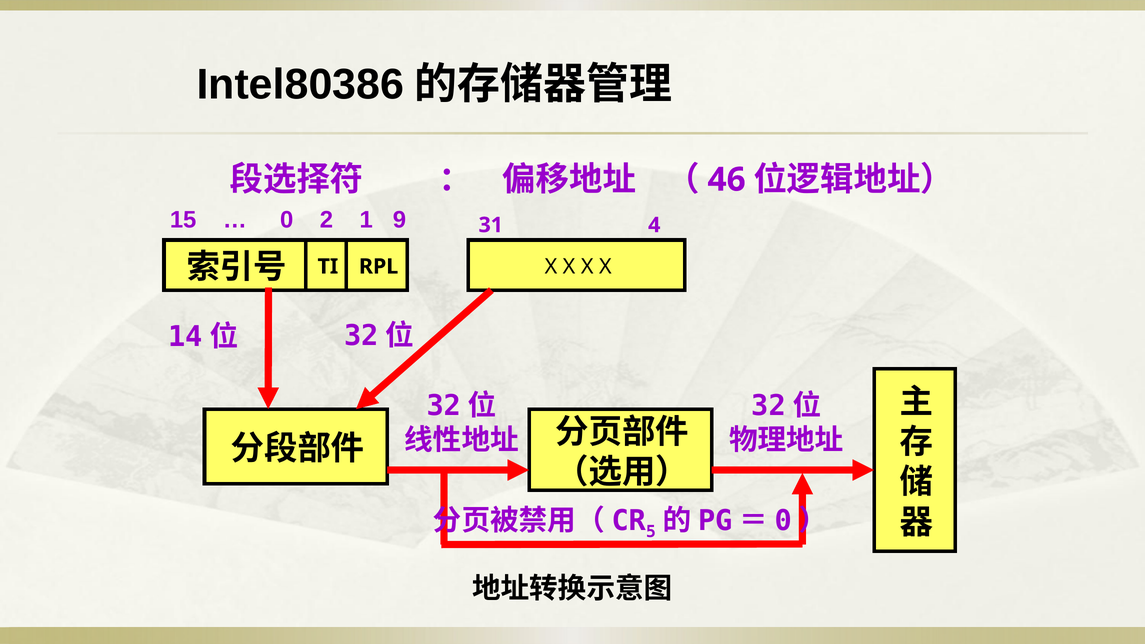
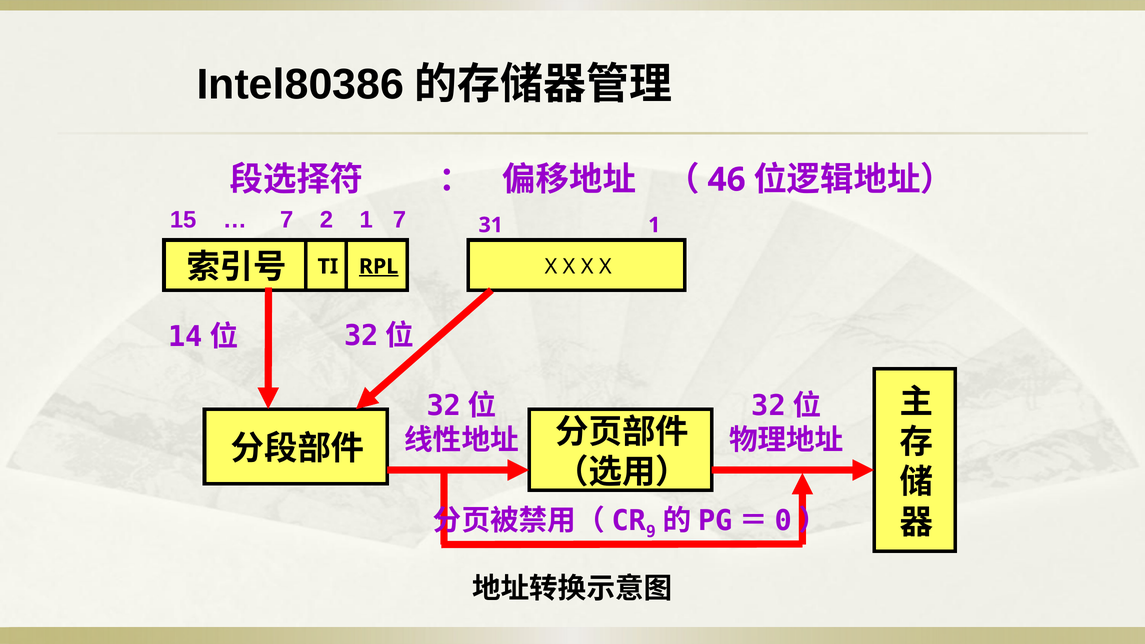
0: 0 -> 7 (287, 220)
1 9: 9 -> 7 (399, 220)
31 4: 4 -> 1 (654, 225)
RPL underline: none -> present (379, 267)
5: 5 -> 9 (651, 532)
